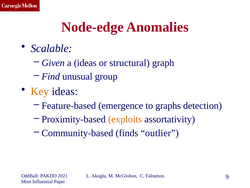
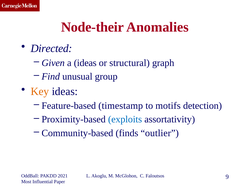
Node-edge: Node-edge -> Node-their (92, 27)
Scalable: Scalable -> Directed (51, 48)
emergence: emergence -> timestamp (121, 105)
graphs: graphs -> motifs (168, 105)
exploits colour: orange -> blue (125, 119)
